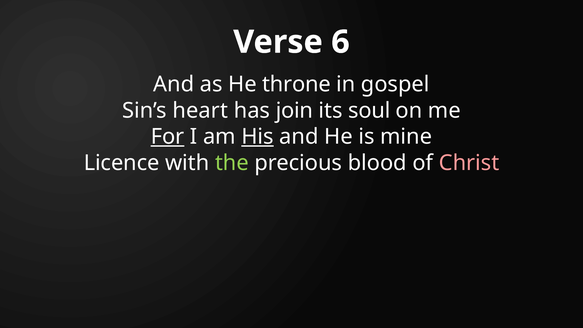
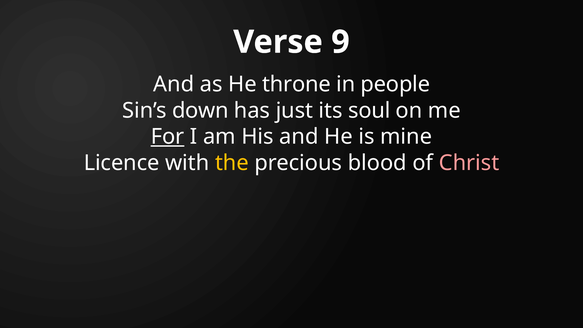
6: 6 -> 9 (340, 42)
gospel: gospel -> people (395, 84)
heart: heart -> down (200, 110)
join: join -> just (294, 110)
His underline: present -> none (258, 137)
the colour: light green -> yellow (232, 163)
